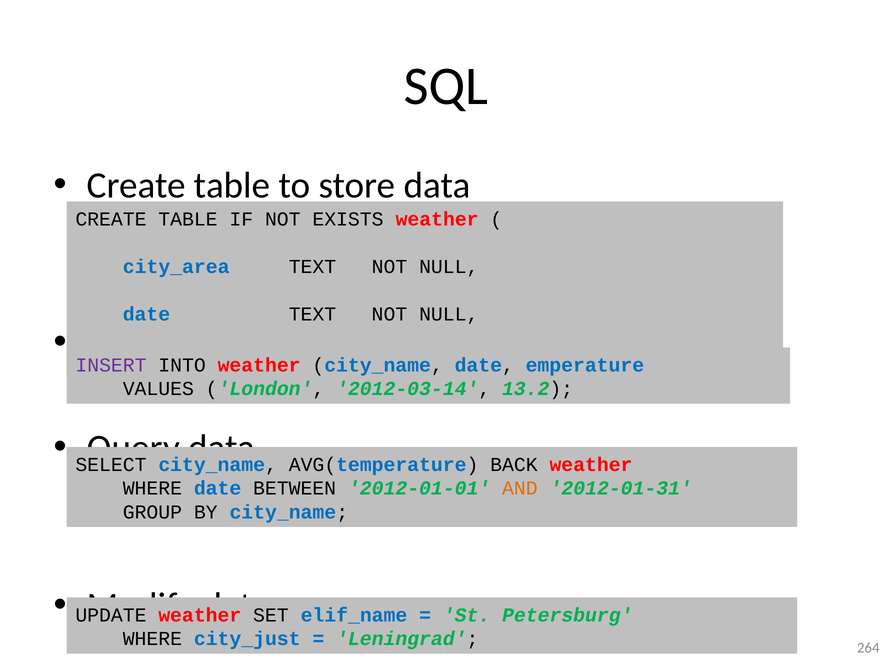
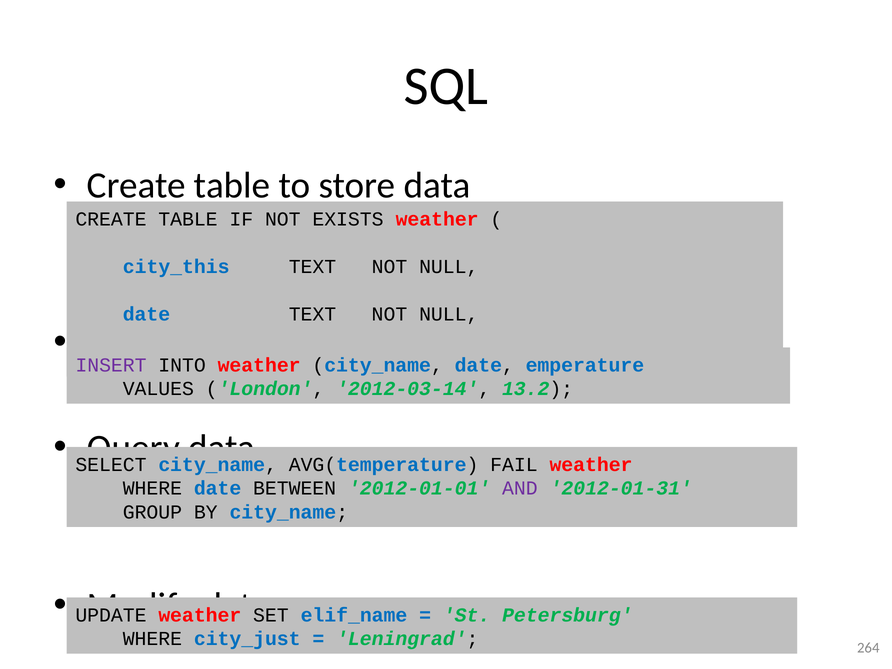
city_area: city_area -> city_this (176, 267)
BACK: BACK -> FAIL (514, 465)
AND colour: orange -> purple (520, 488)
